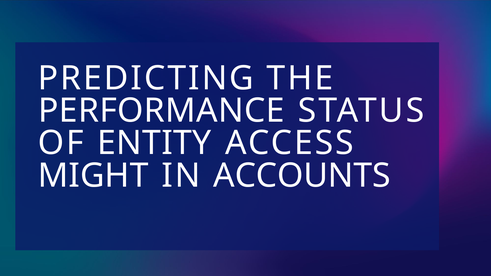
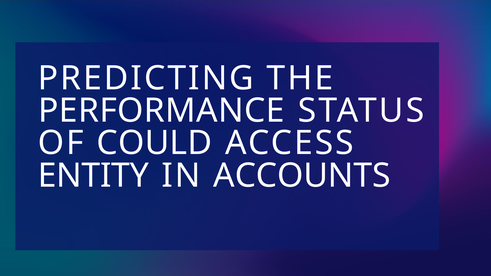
ENTITY: ENTITY -> COULD (154, 143)
MIGHT: MIGHT -> ENTITY (93, 176)
